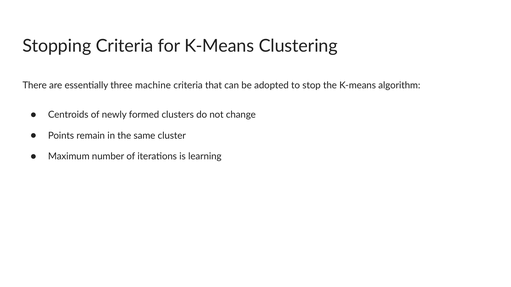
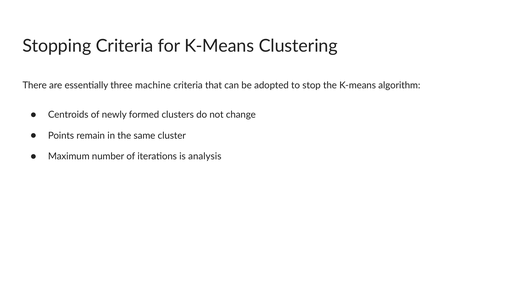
learning: learning -> analysis (205, 157)
